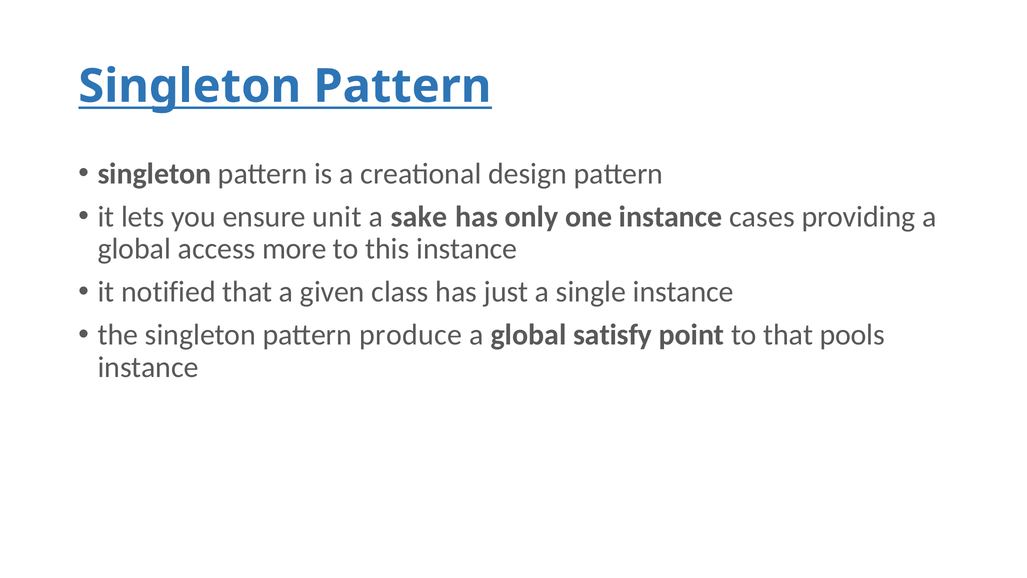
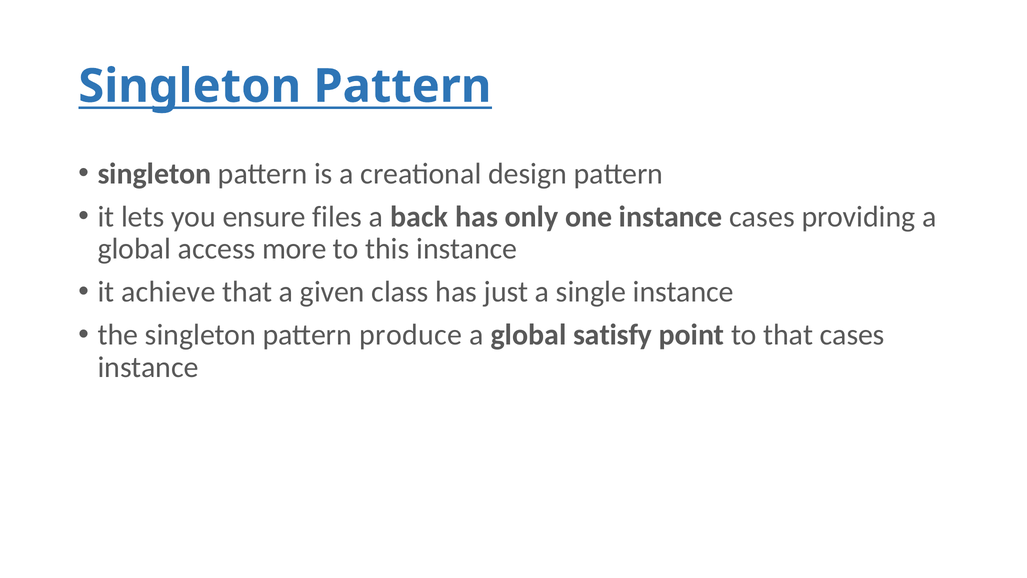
unit: unit -> files (337, 217)
sake: sake -> back (419, 217)
notified: notified -> achieve (168, 292)
that pools: pools -> cases (852, 335)
